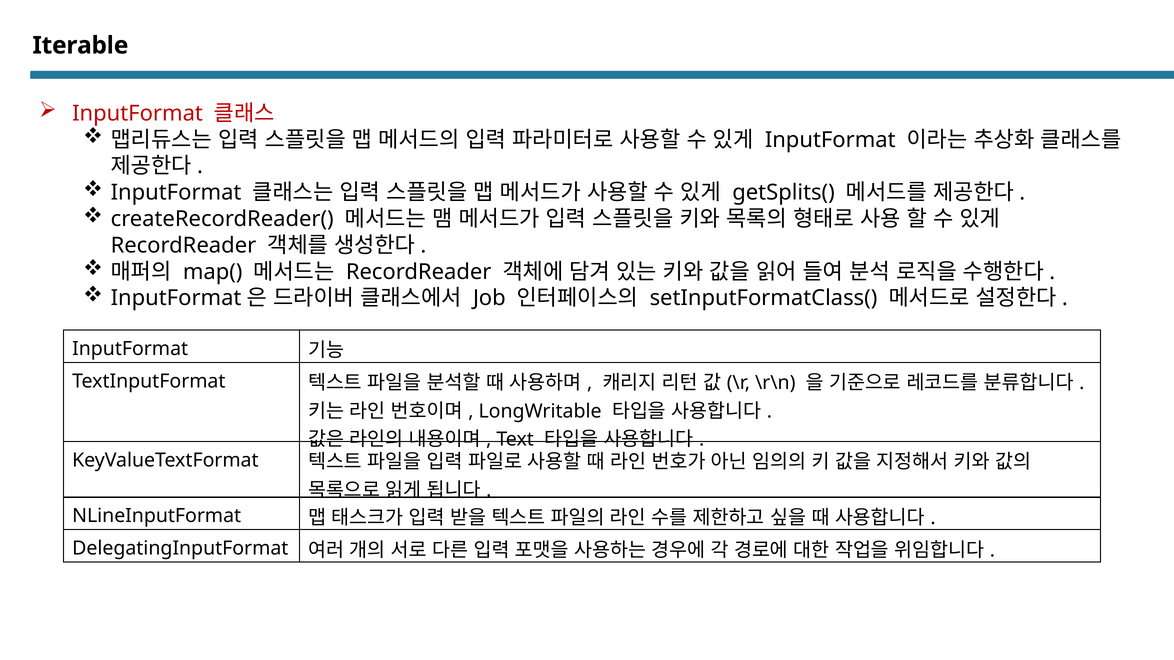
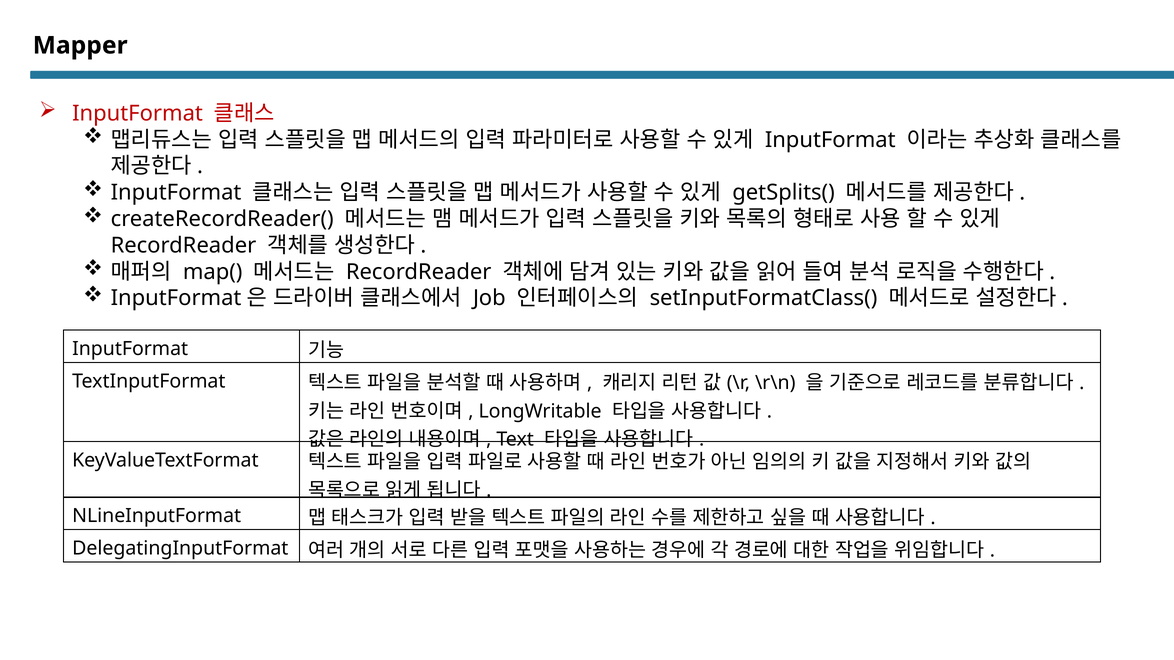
Iterable: Iterable -> Mapper (80, 45)
